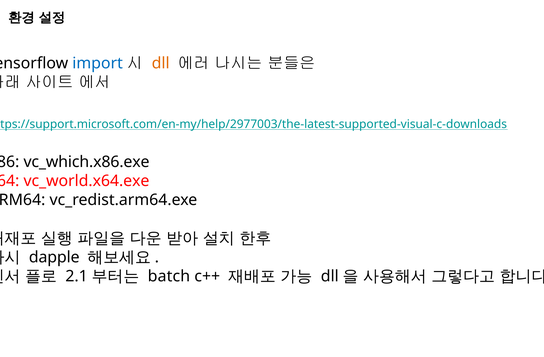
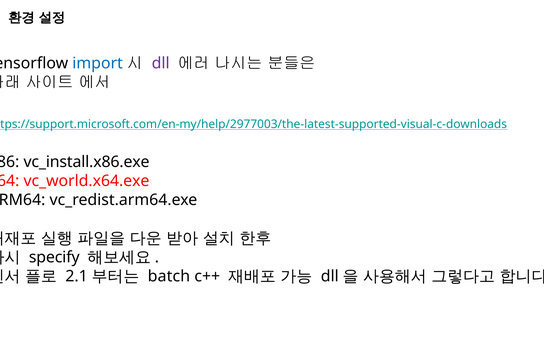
dll colour: orange -> purple (161, 63)
vc_which.x86.exe: vc_which.x86.exe -> vc_install.x86.exe (87, 162)
dapple: dapple -> specify (54, 257)
